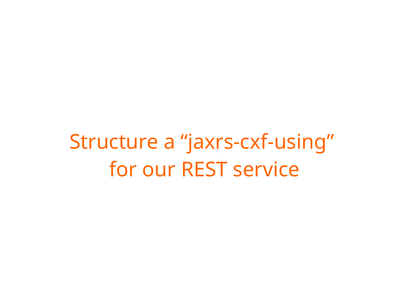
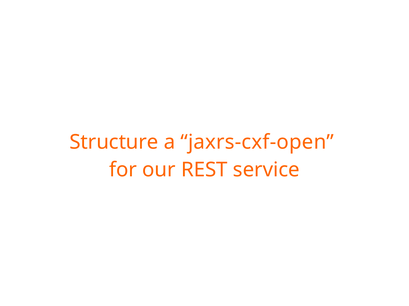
jaxrs-cxf-using: jaxrs-cxf-using -> jaxrs-cxf-open (257, 142)
